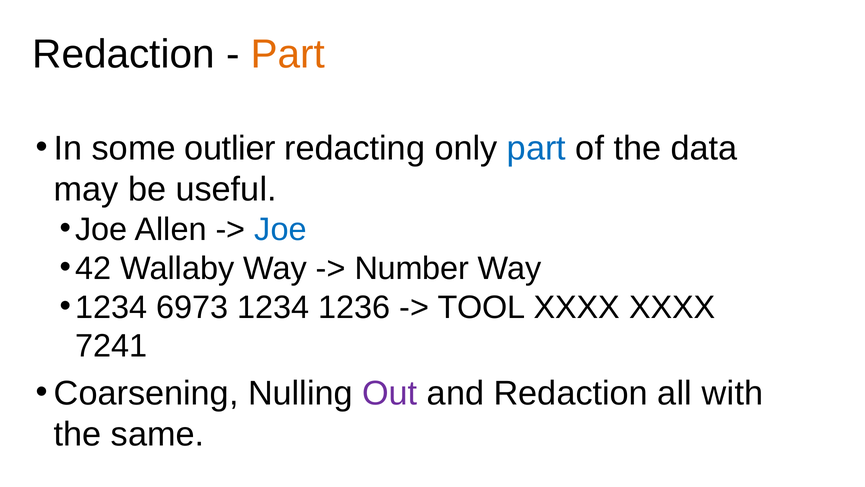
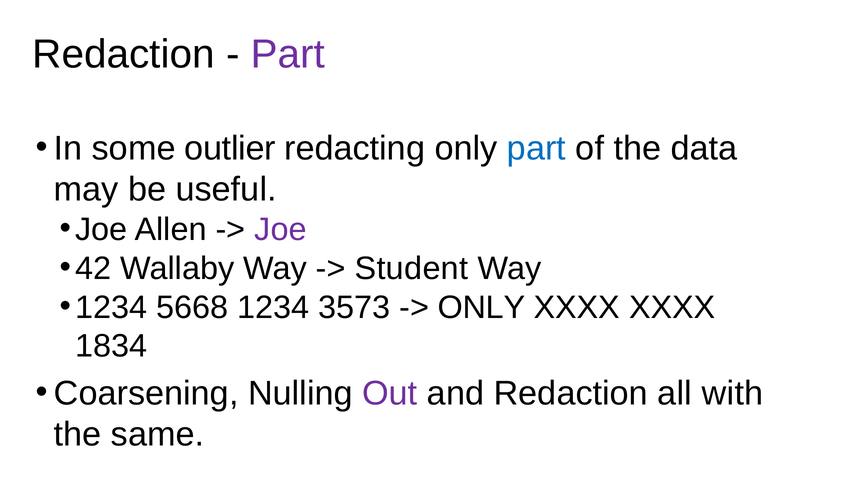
Part colour: orange -> purple (288, 54)
Joe colour: blue -> purple (281, 229)
Number: Number -> Student (411, 268)
6973: 6973 -> 5668 (192, 307)
1236: 1236 -> 3573 (354, 307)
TOOL: TOOL -> ONLY (482, 307)
7241: 7241 -> 1834 (111, 346)
